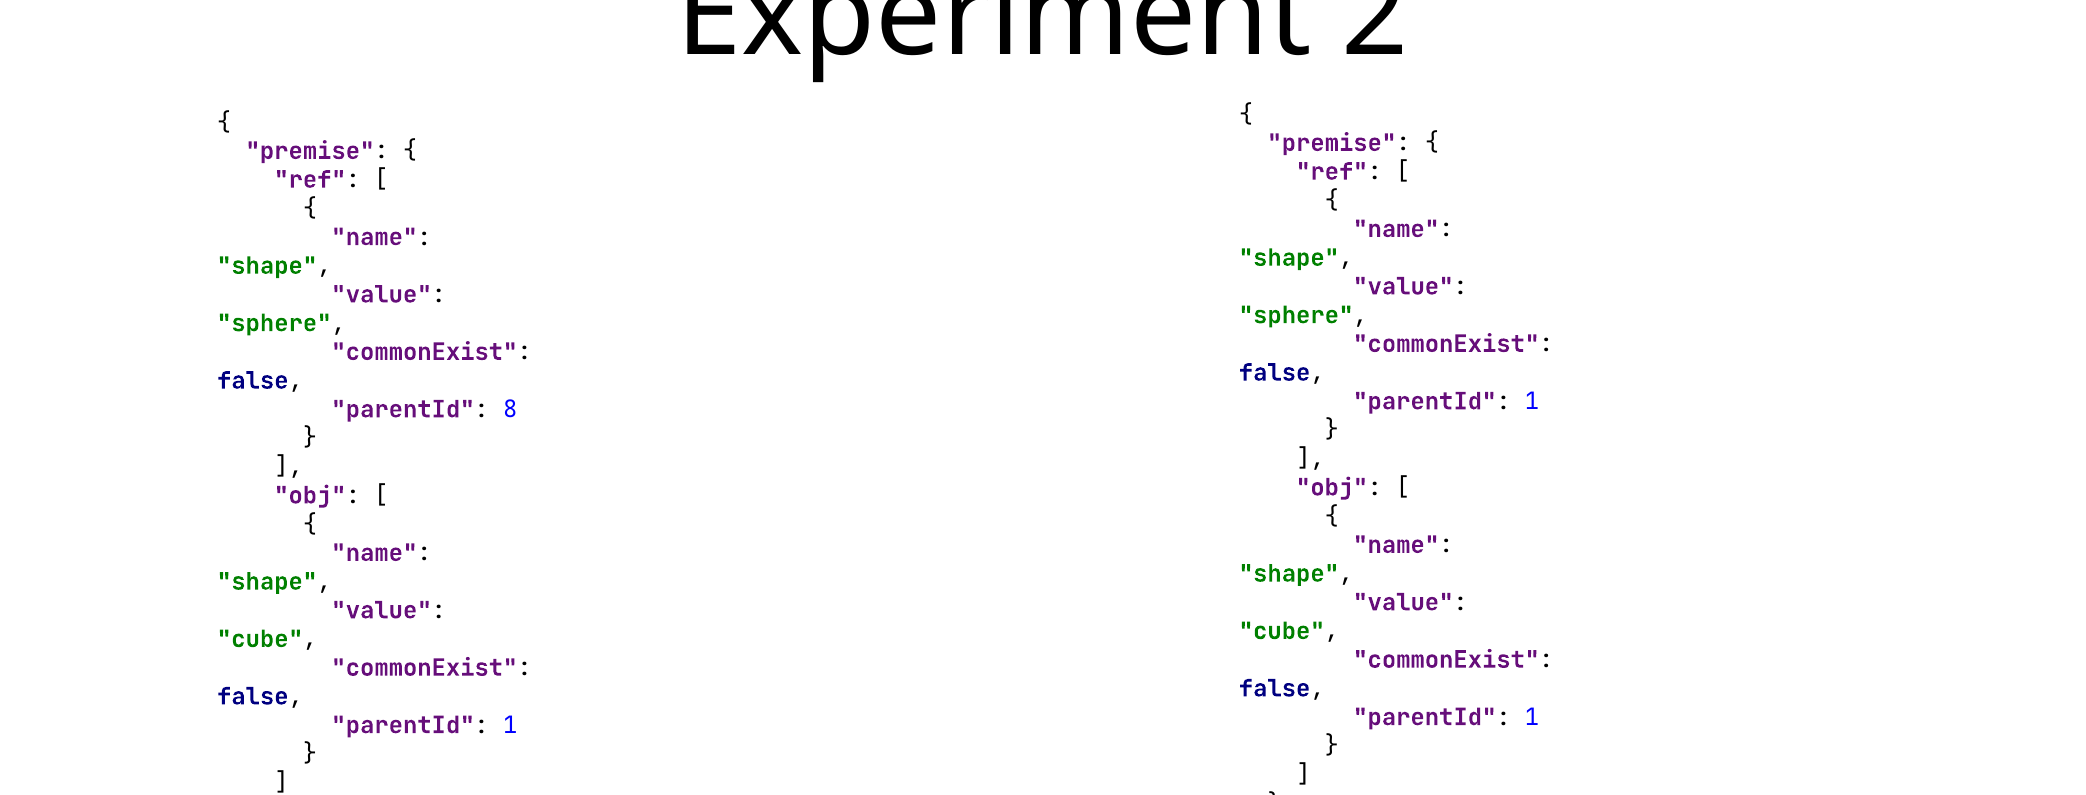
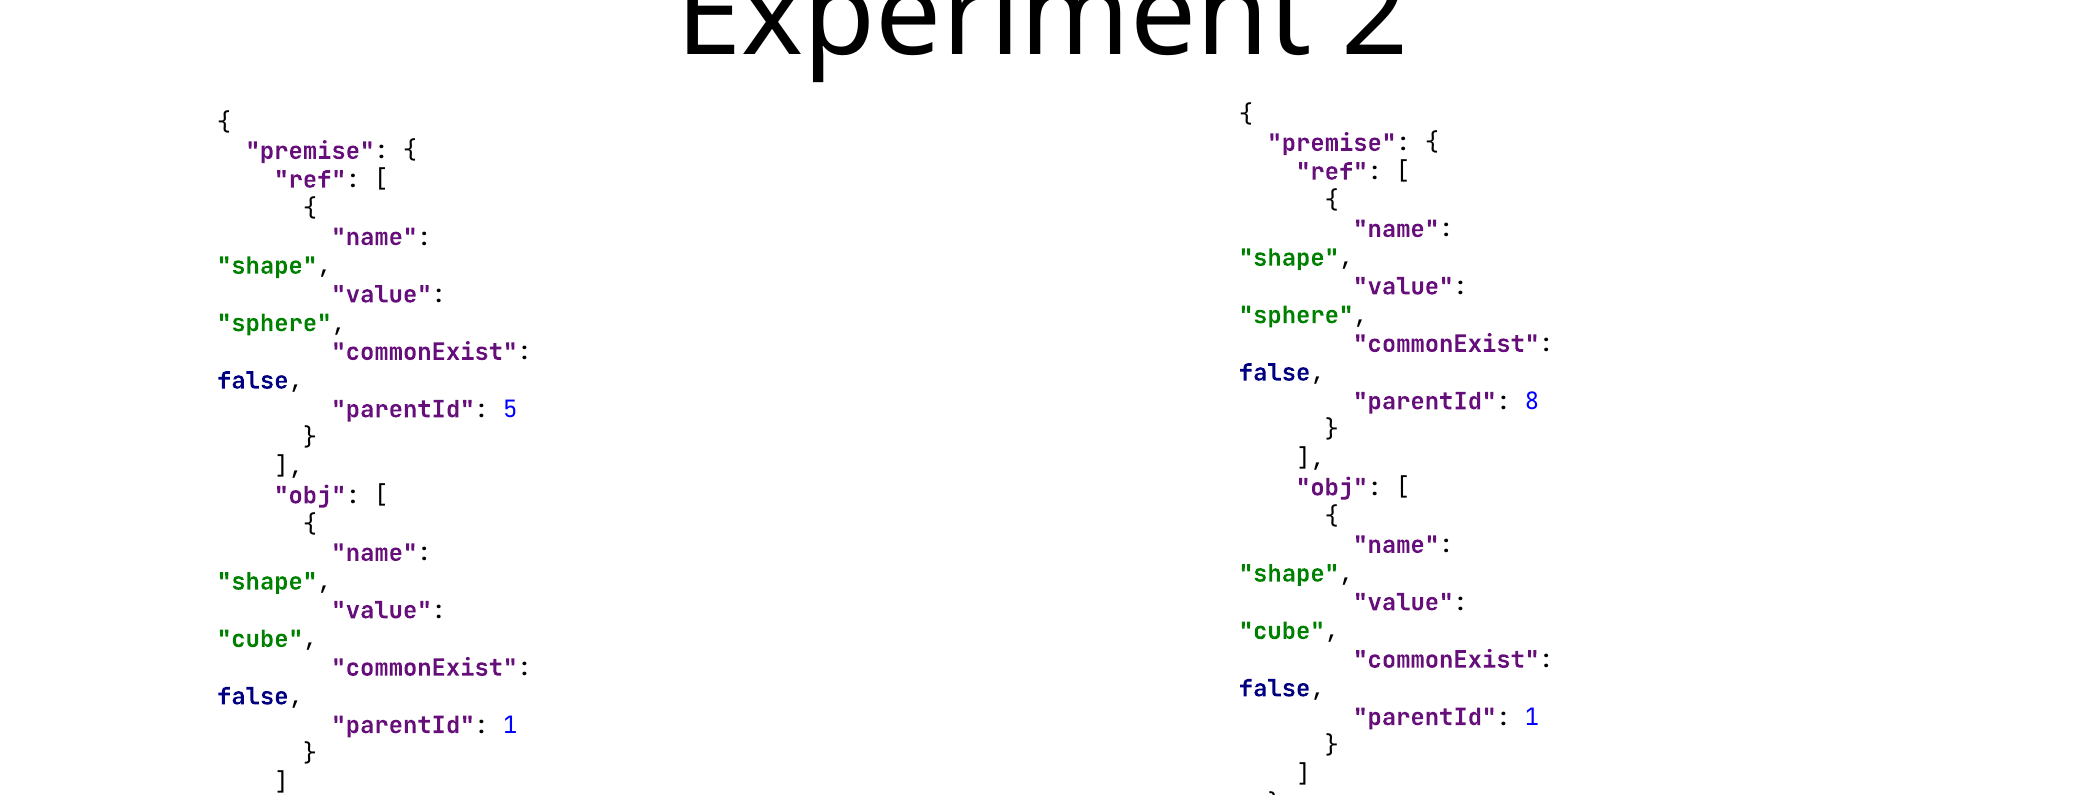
1: 1 -> 8 (1532, 401)
8: 8 -> 5 (510, 409)
